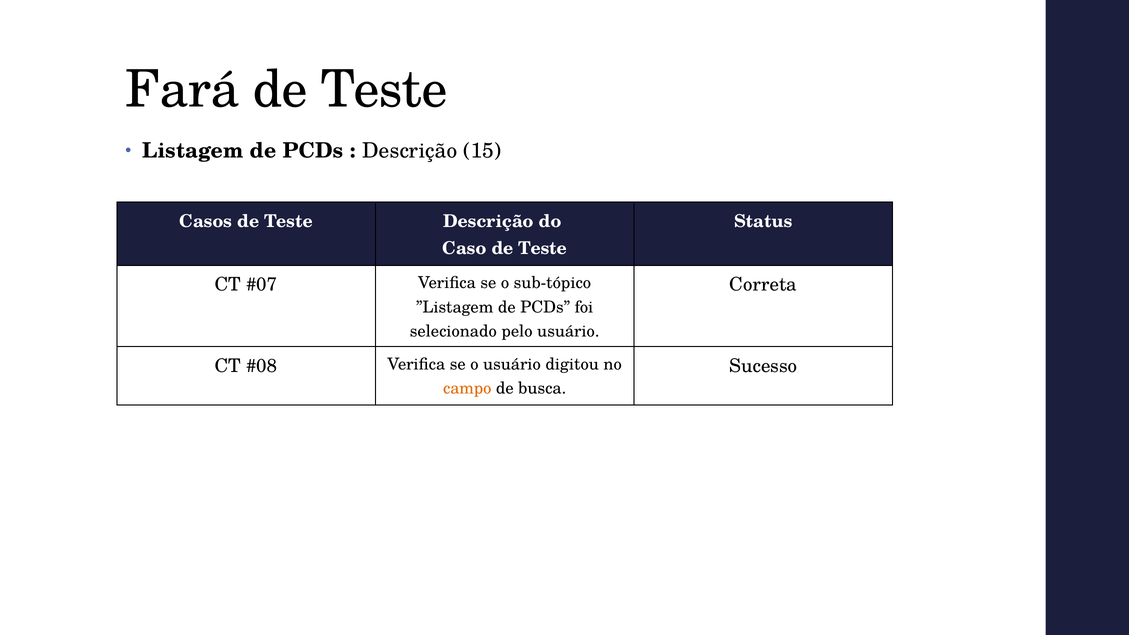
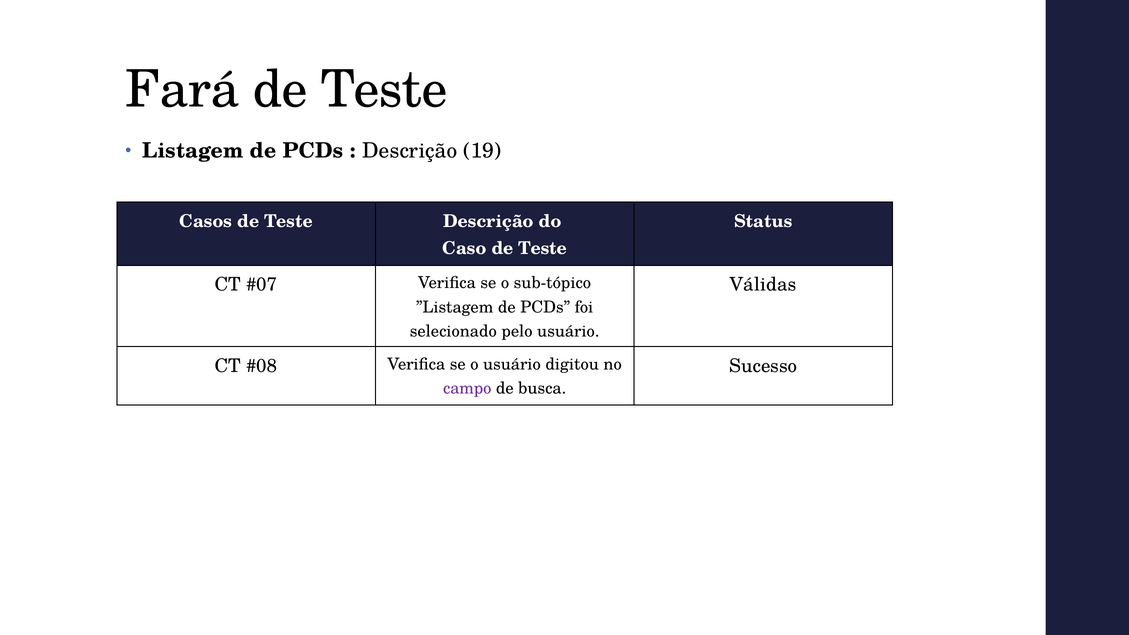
15: 15 -> 19 (482, 151)
Correta: Correta -> Válidas (763, 285)
campo colour: orange -> purple (467, 389)
